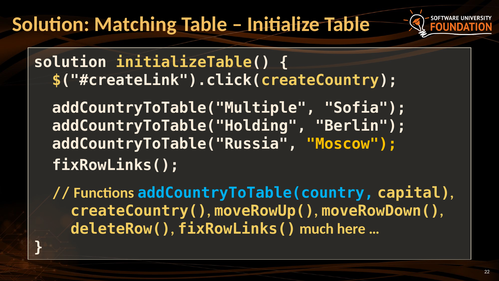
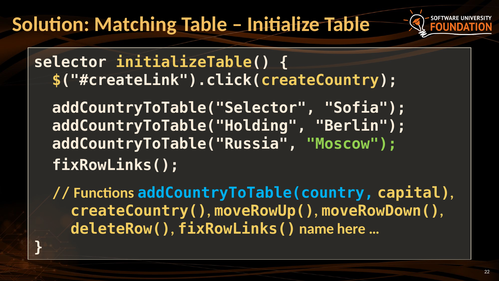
solution: solution -> selector (70, 62)
addCountryToTable("Multiple: addCountryToTable("Multiple -> addCountryToTable("Selector (184, 108)
Moscow colour: yellow -> light green (352, 144)
much: much -> name (317, 229)
